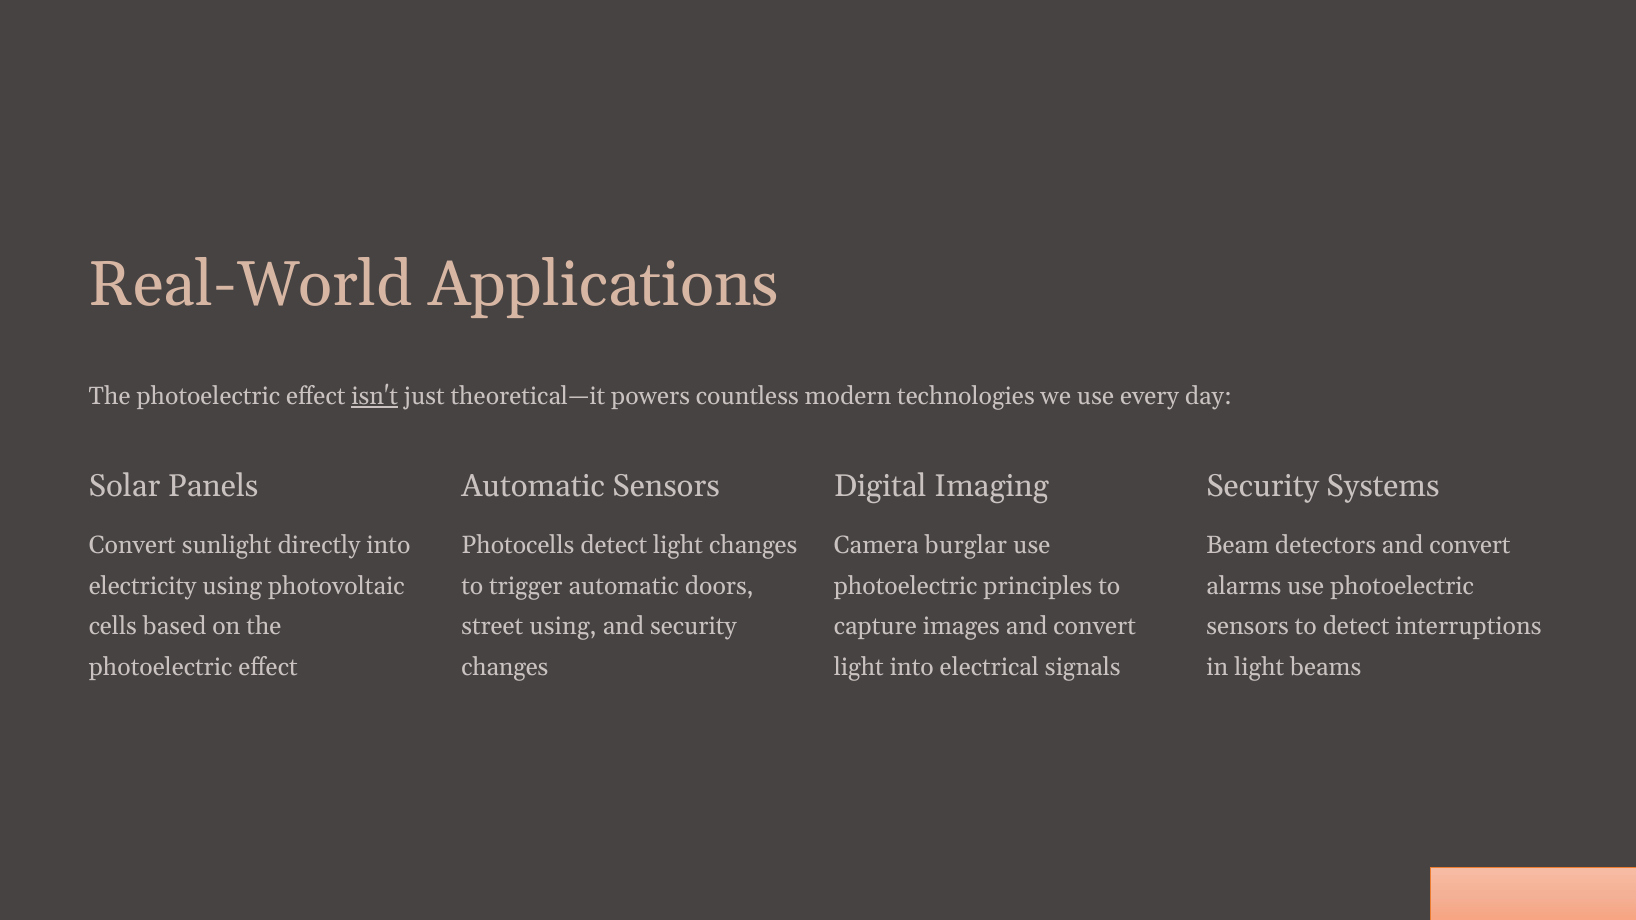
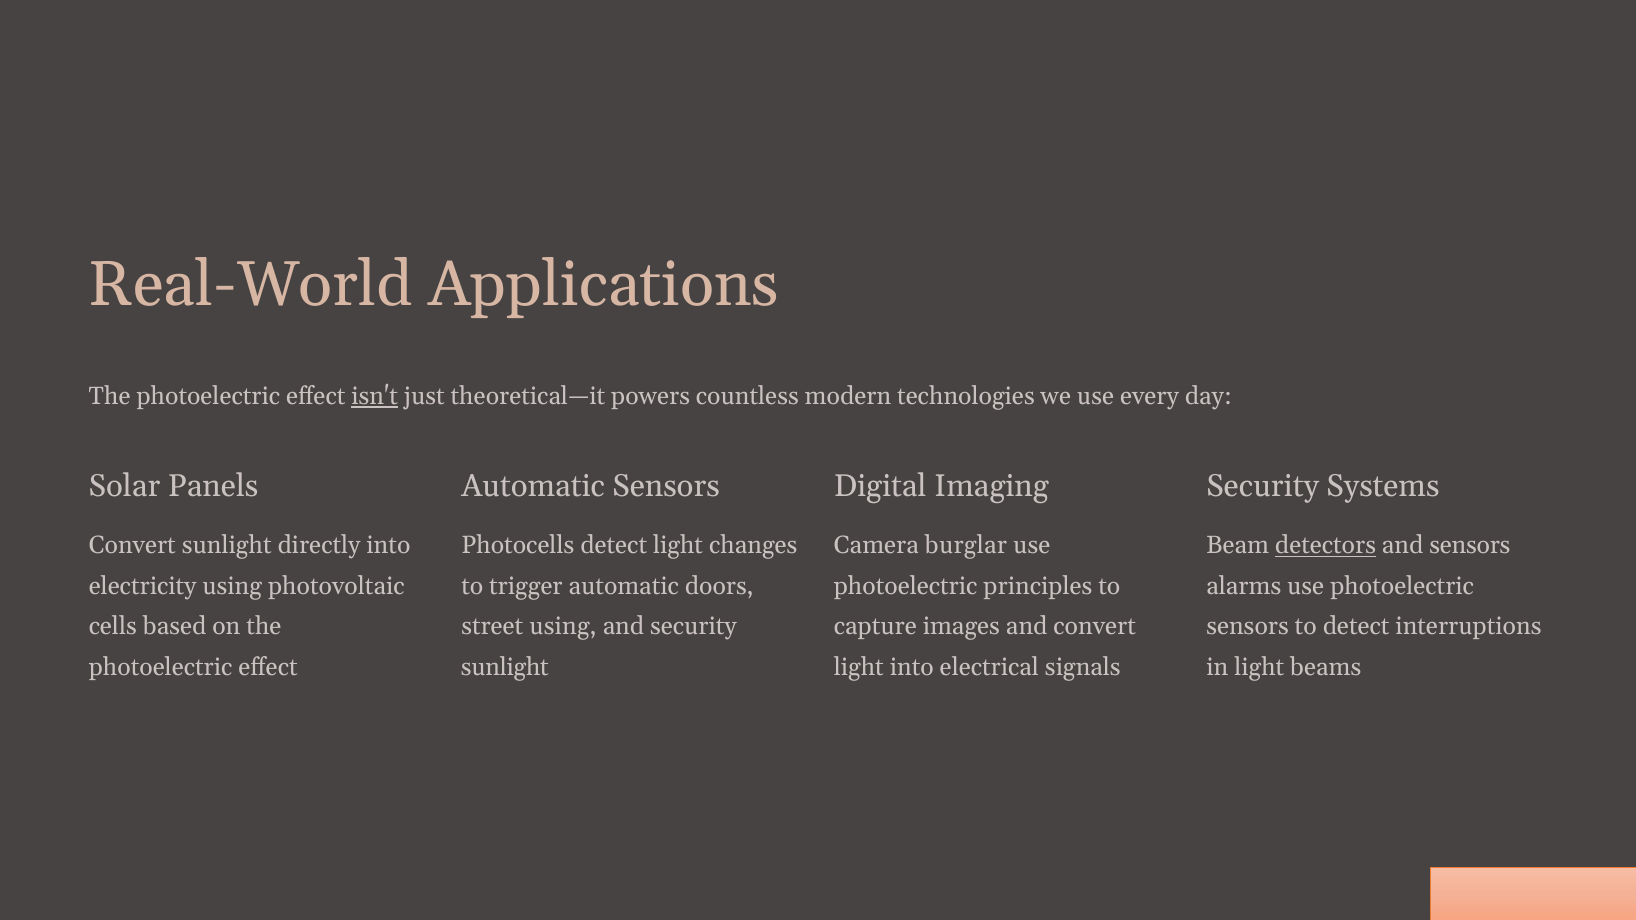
detectors underline: none -> present (1325, 546)
convert: convert -> sensors (1470, 546)
changes: changes -> sunlight (505, 667)
